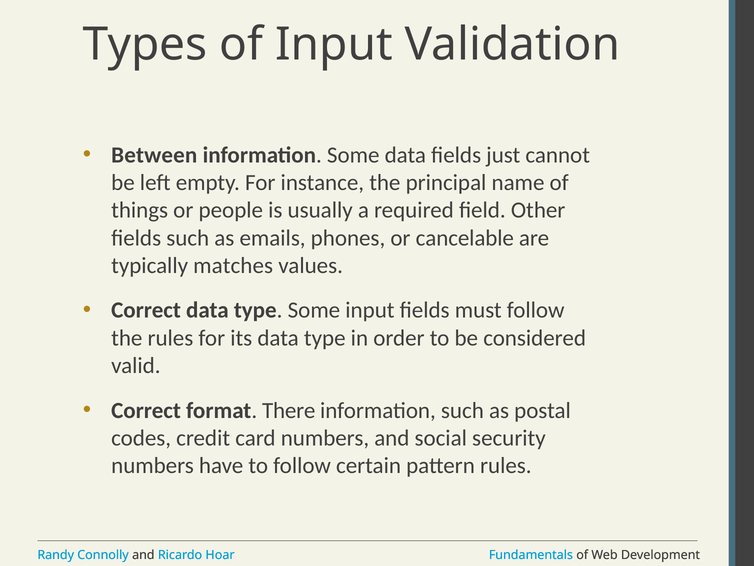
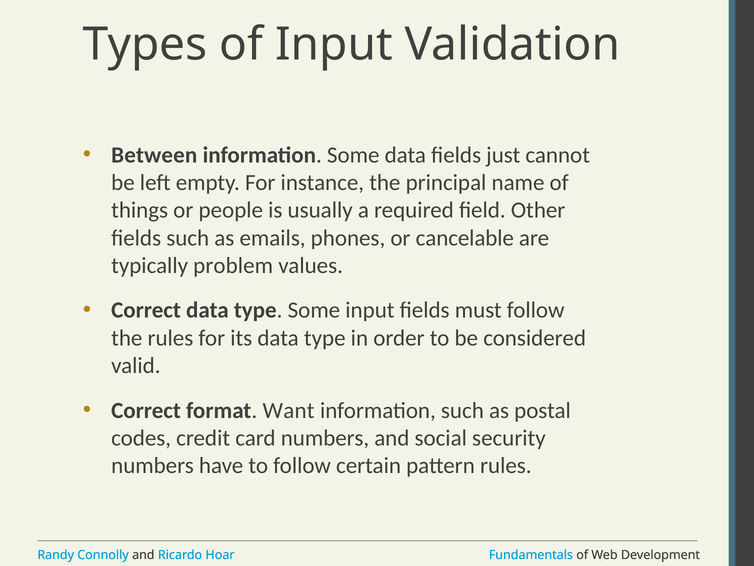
matches: matches -> problem (233, 265)
There: There -> Want (289, 410)
